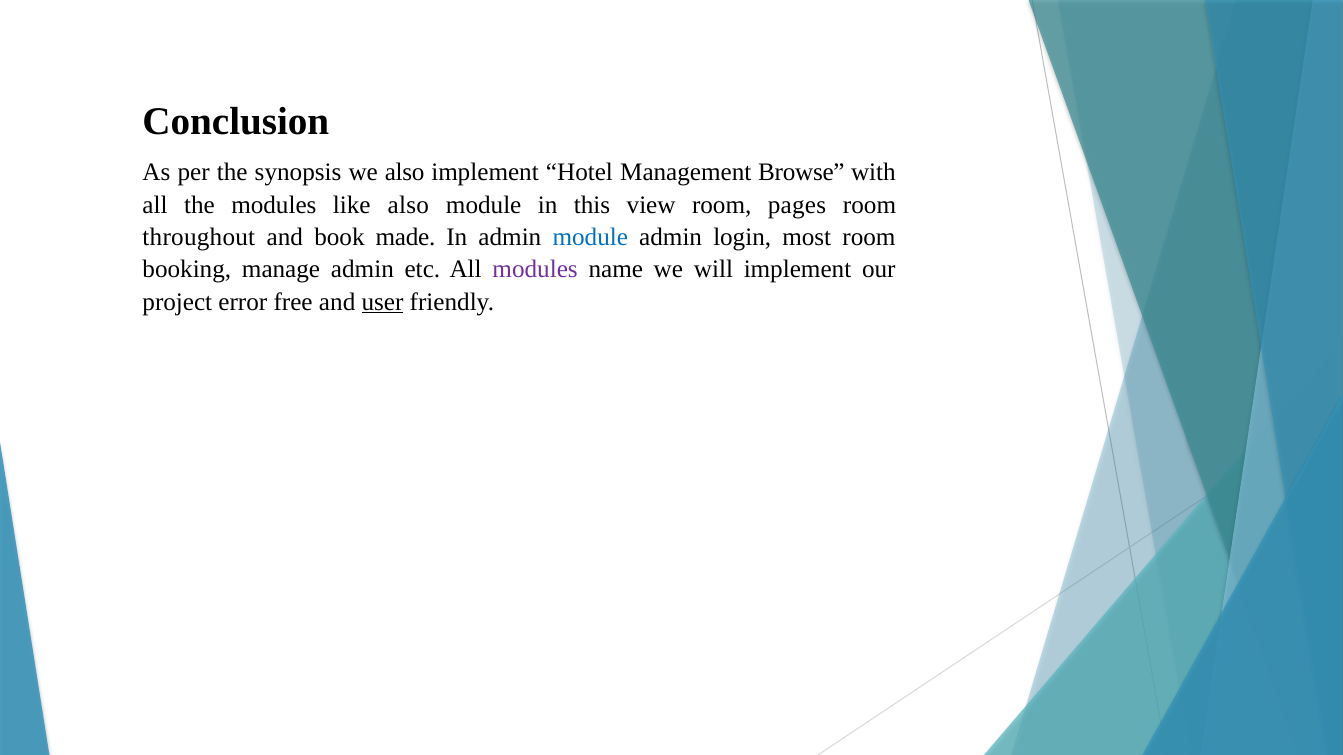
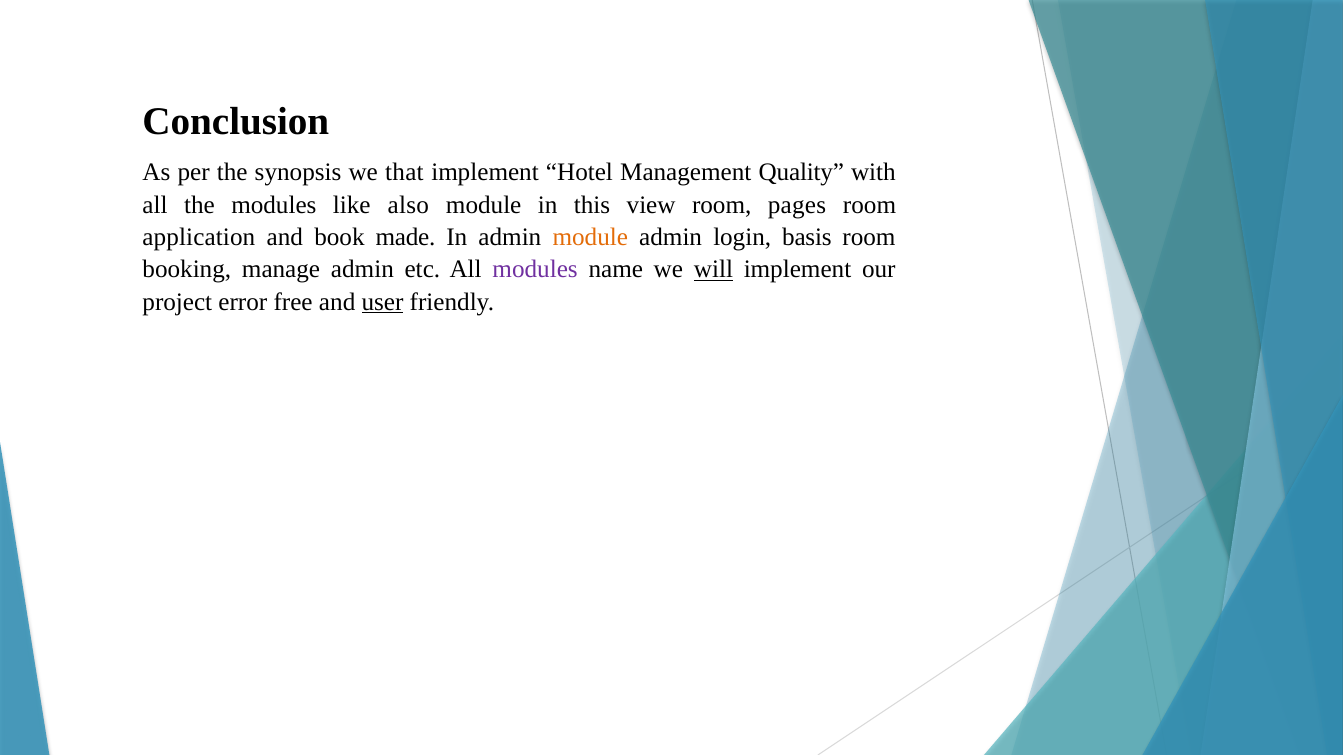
we also: also -> that (404, 173)
Browse: Browse -> Quality (801, 173)
throughout: throughout -> application (199, 237)
module colour: blue -> orange (590, 237)
most: most -> basis (807, 237)
will underline: none -> present (713, 270)
